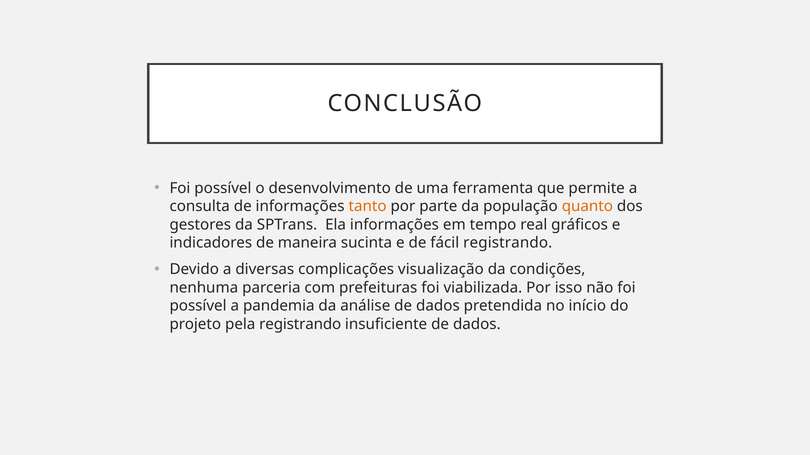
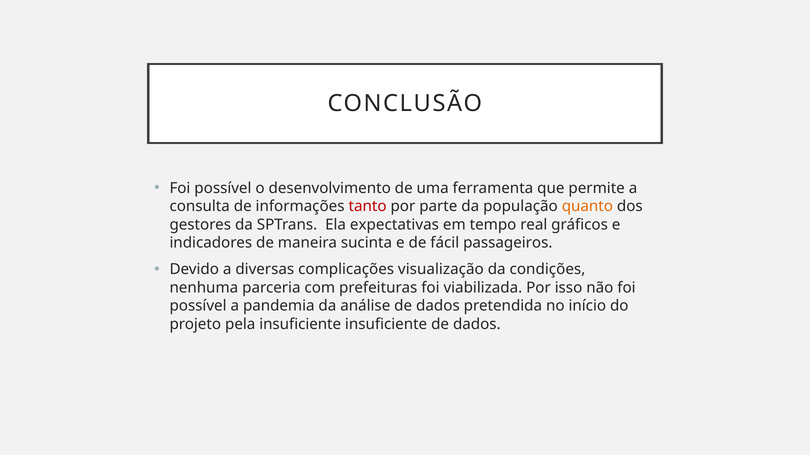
tanto colour: orange -> red (368, 207)
Ela informações: informações -> expectativas (394, 225)
fácil registrando: registrando -> passageiros (508, 243)
pela registrando: registrando -> insuficiente (300, 324)
